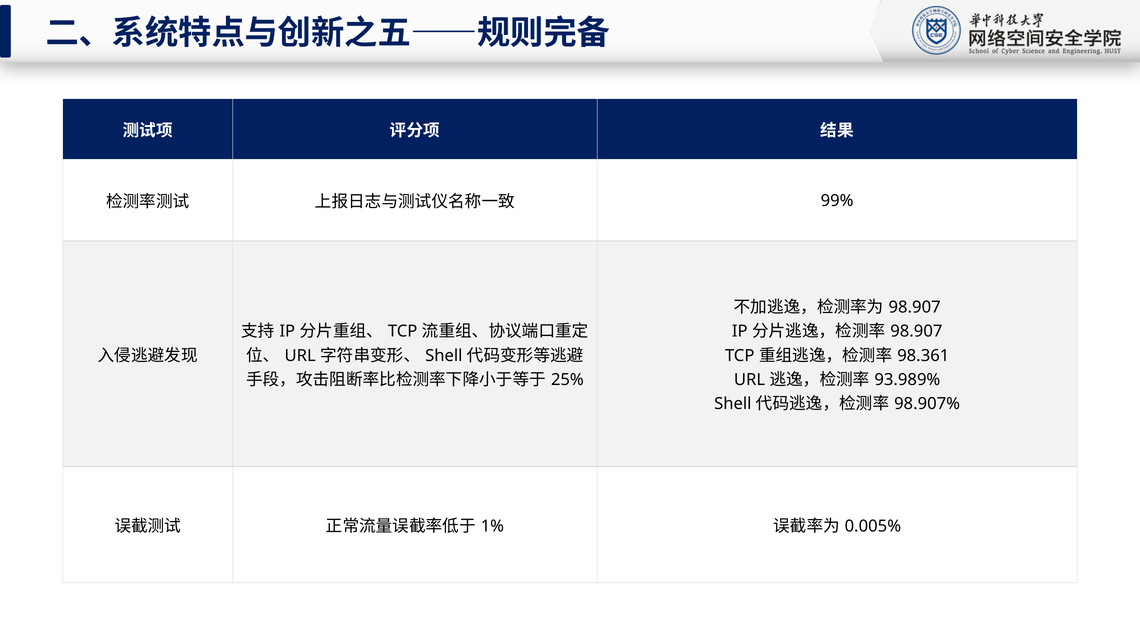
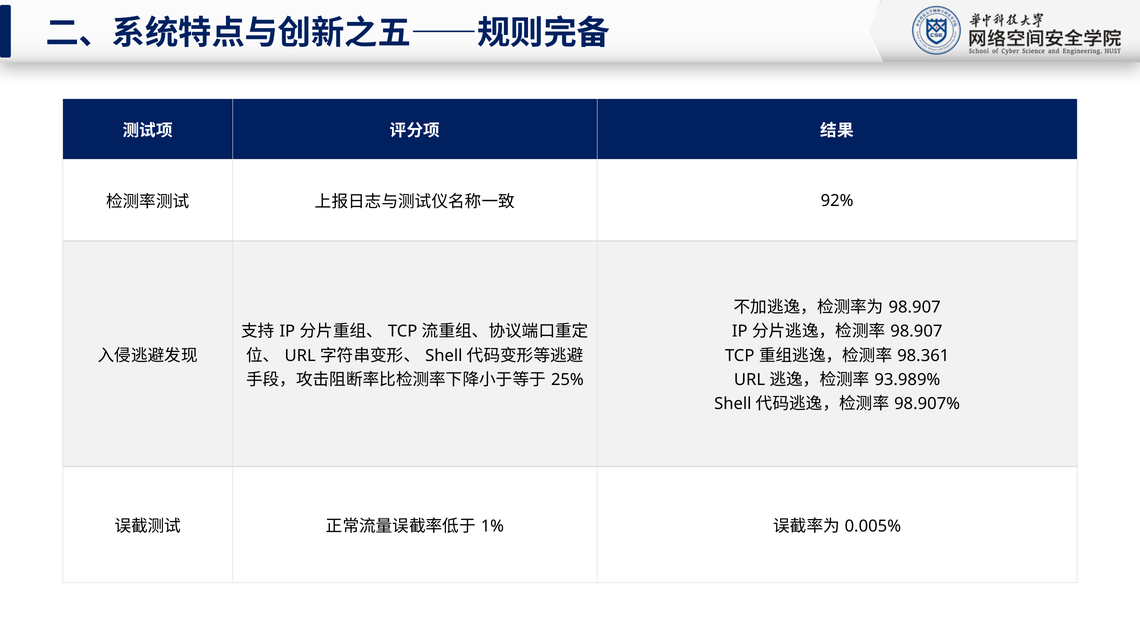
99%: 99% -> 92% (837, 201)
